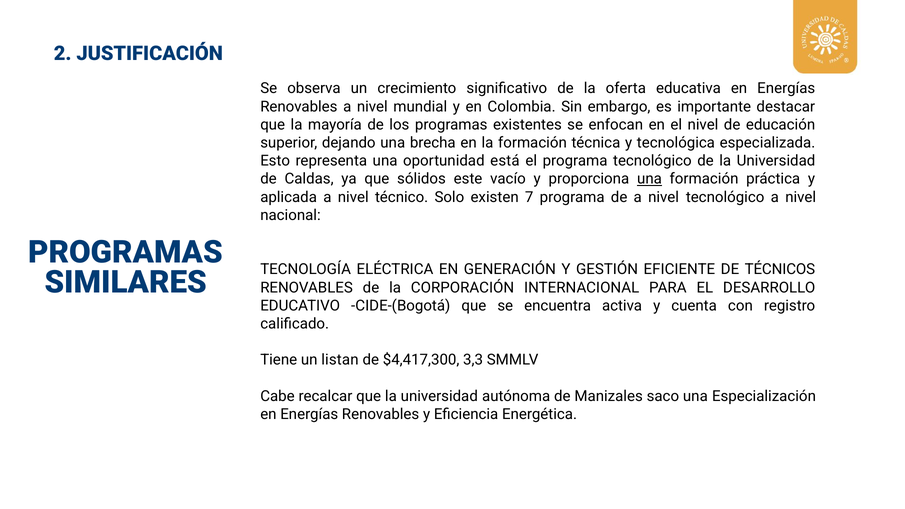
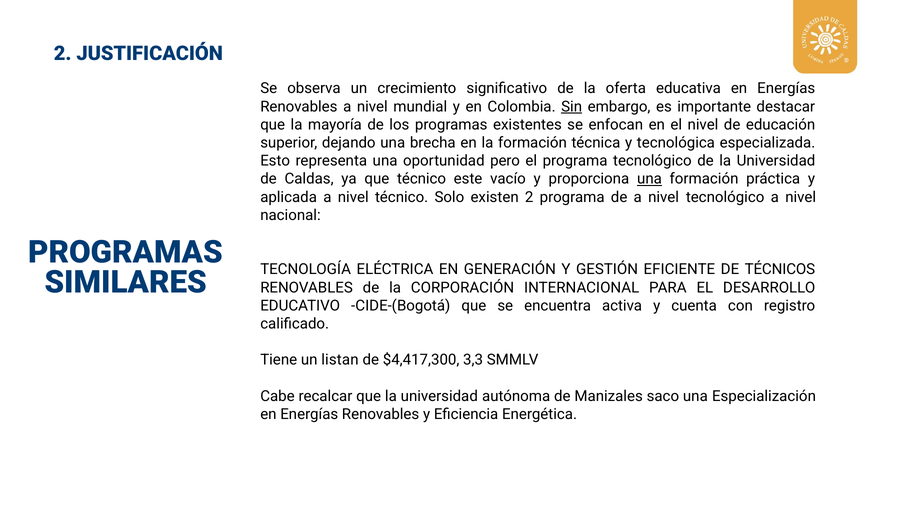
Sin underline: none -> present (572, 107)
está: está -> pero (505, 161)
que sólidos: sólidos -> técnico (422, 179)
existen 7: 7 -> 2 (529, 197)
